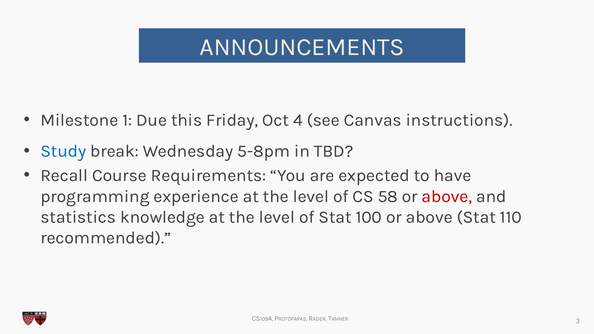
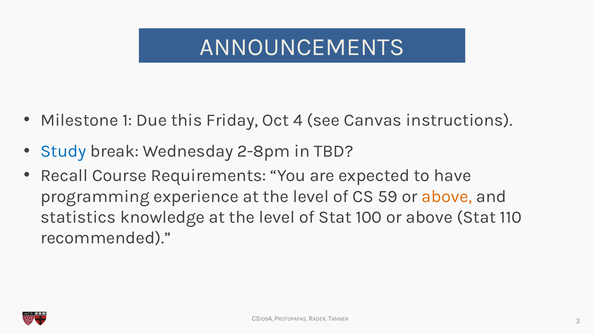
5-8pm: 5-8pm -> 2-8pm (264, 151)
58: 58 -> 59 (388, 196)
above colour: red -> orange (447, 196)
